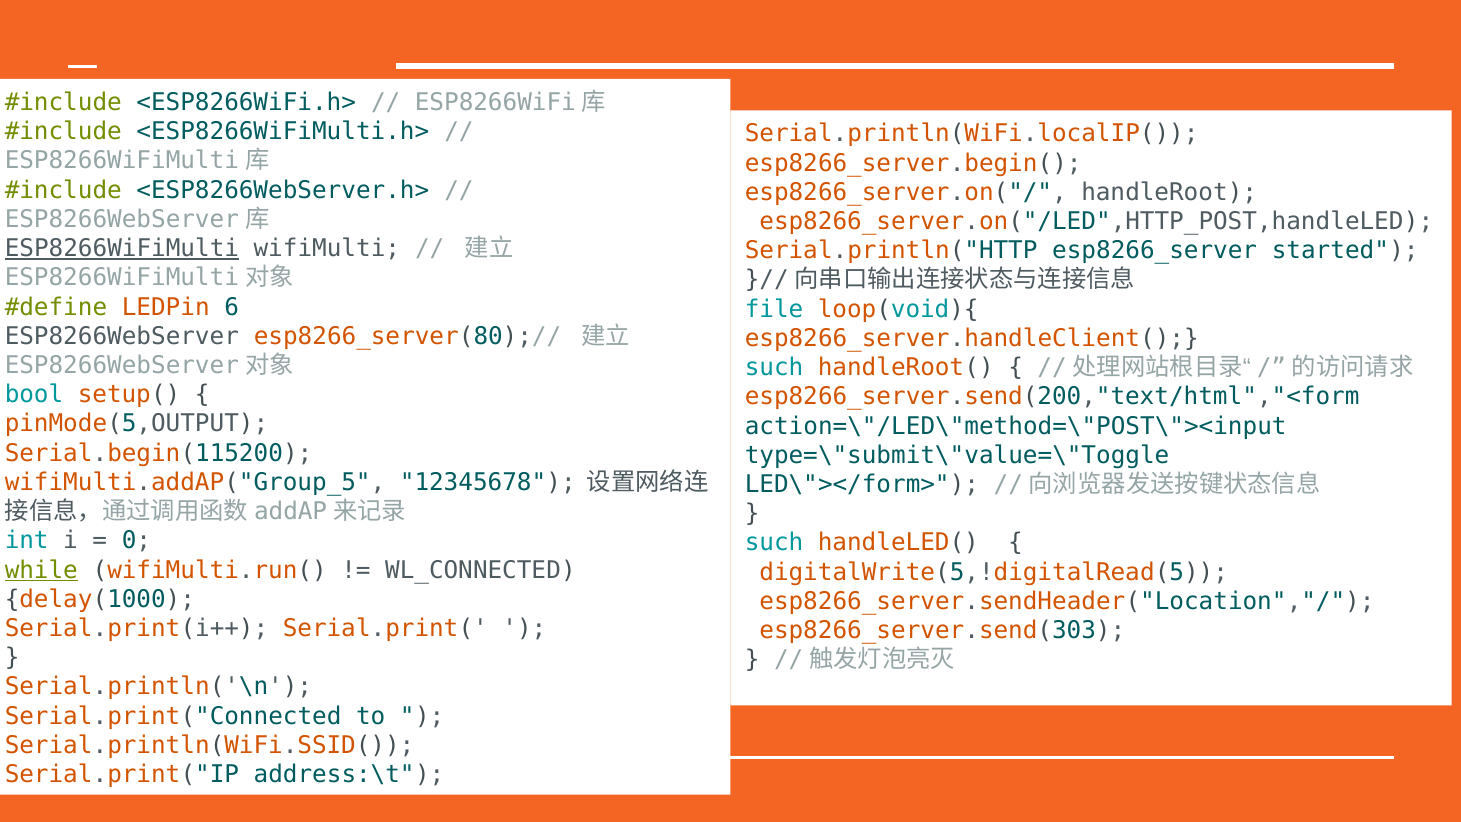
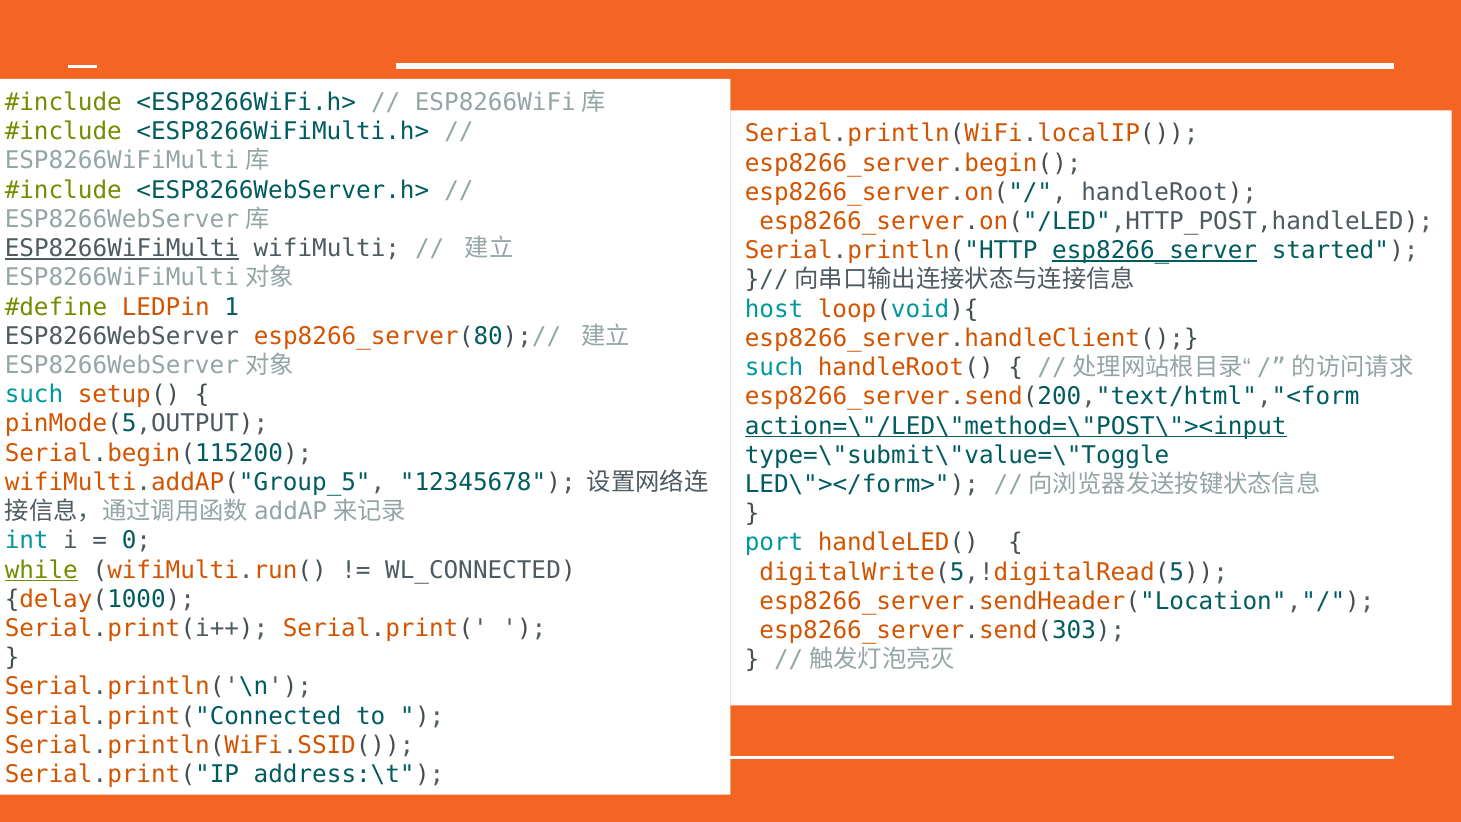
esp8266_server underline: none -> present (1155, 251)
6: 6 -> 1 (232, 307)
file: file -> host (774, 309)
bool: bool -> such (34, 395)
action=\"/LED\"method=\"POST\"><input underline: none -> present (1016, 426)
such: such -> port (774, 543)
